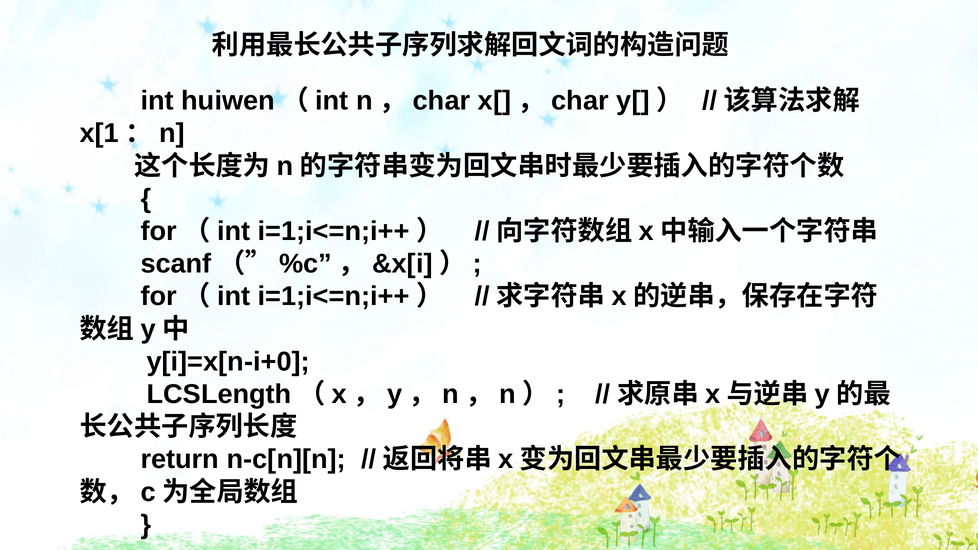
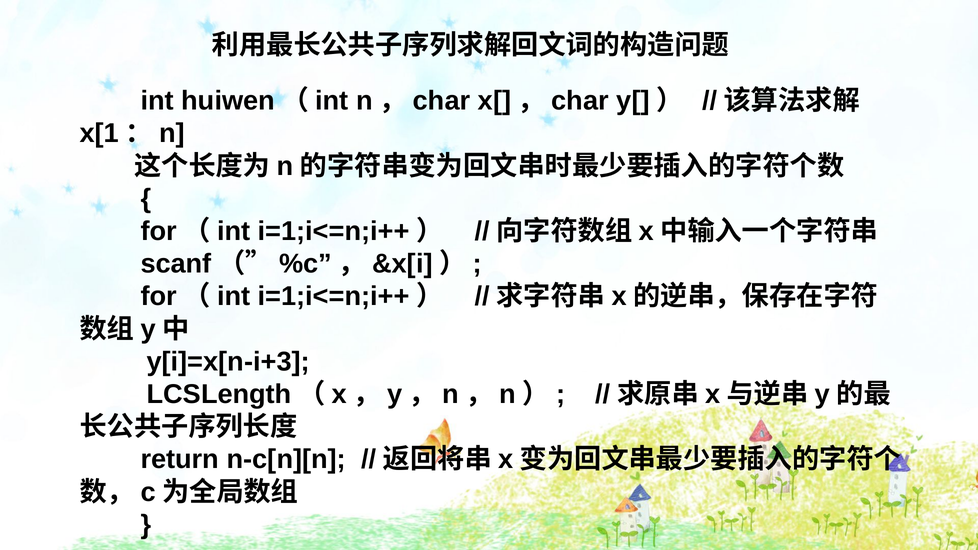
y[i]=x[n-i+0: y[i]=x[n-i+0 -> y[i]=x[n-i+3 (228, 362)
